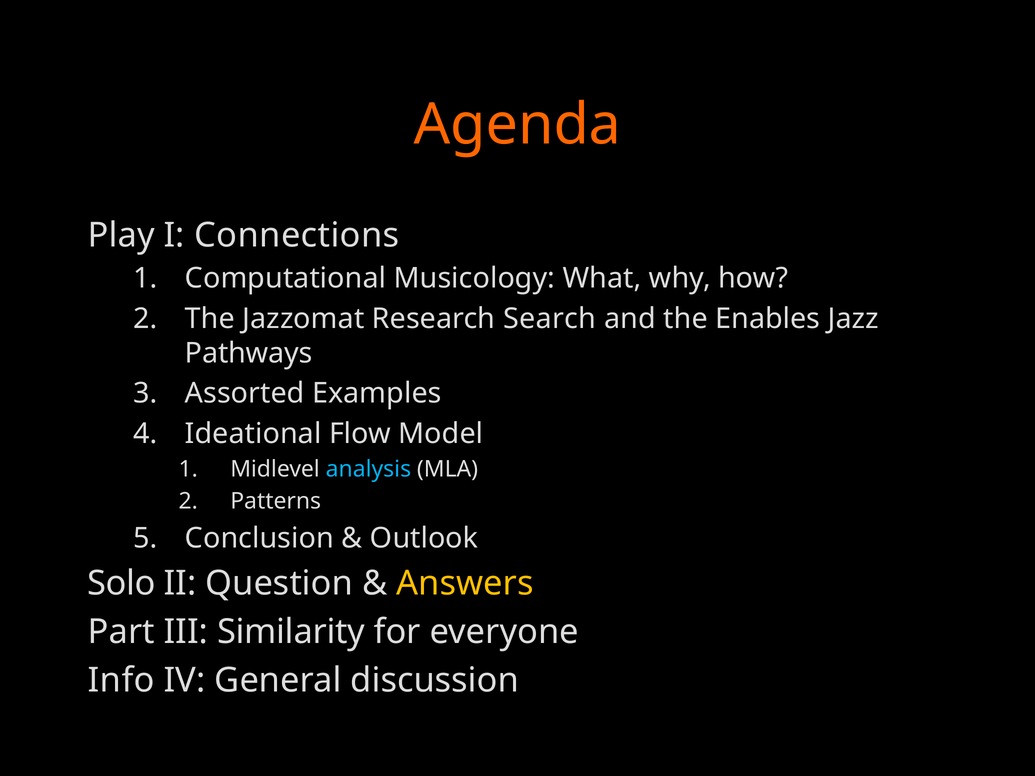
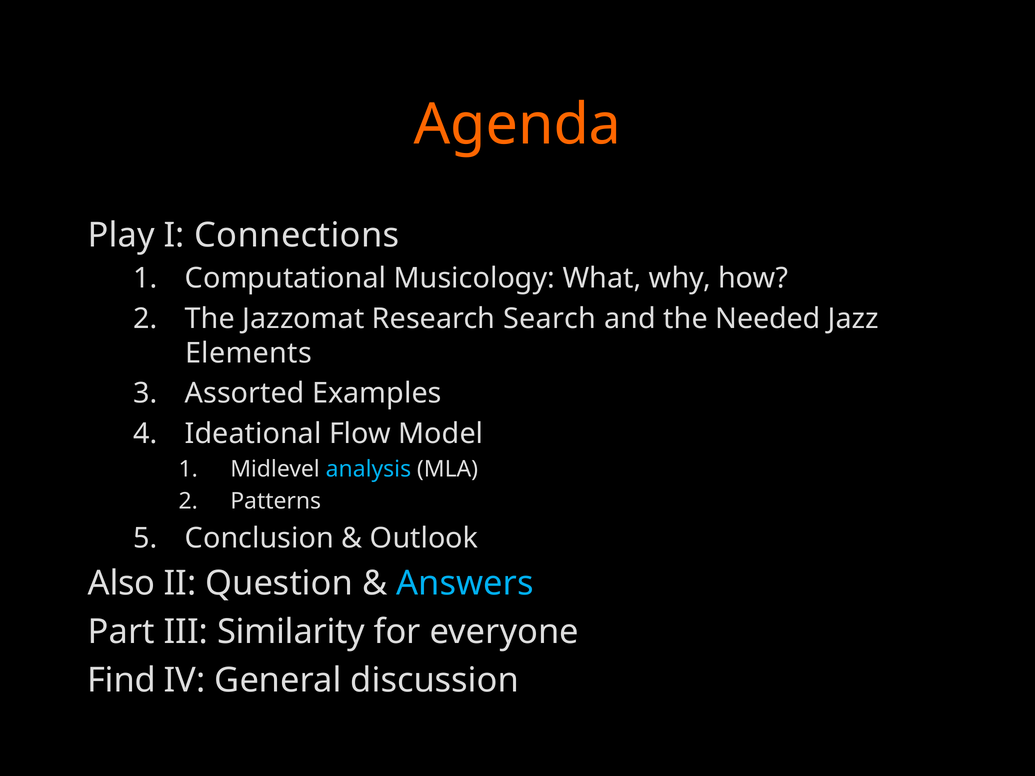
Enables: Enables -> Needed (768, 319)
Pathways: Pathways -> Elements (249, 353)
Solo: Solo -> Also (122, 584)
Answers colour: yellow -> light blue (465, 584)
Info: Info -> Find (122, 680)
